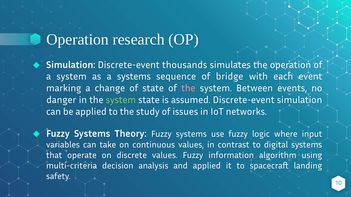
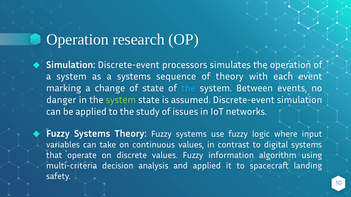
thousands: thousands -> processors (185, 65)
of bridge: bridge -> theory (230, 77)
the colour: pink -> light blue (188, 88)
